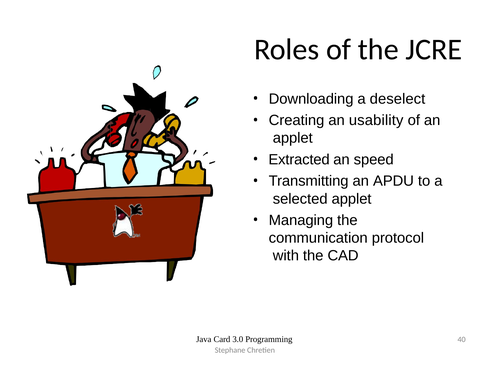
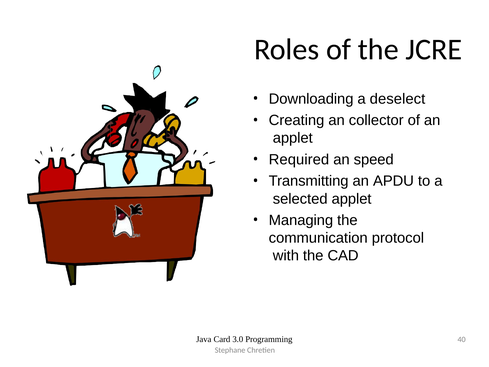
usability: usability -> collector (376, 120)
Extracted: Extracted -> Required (299, 159)
